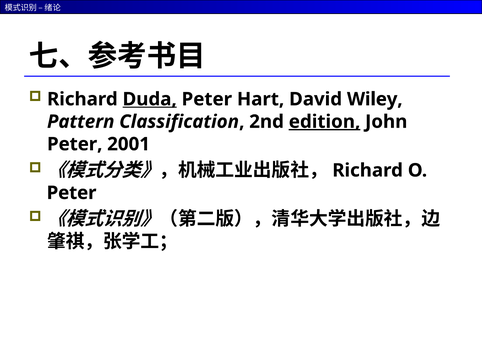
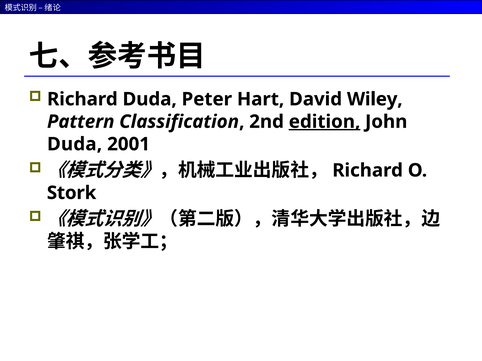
Duda underline: present -> none (150, 99)
Peter: Peter -> Duda (75, 144)
Peter: Peter -> Stork (72, 193)
